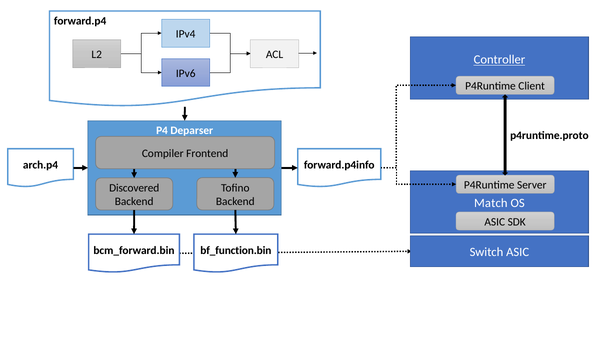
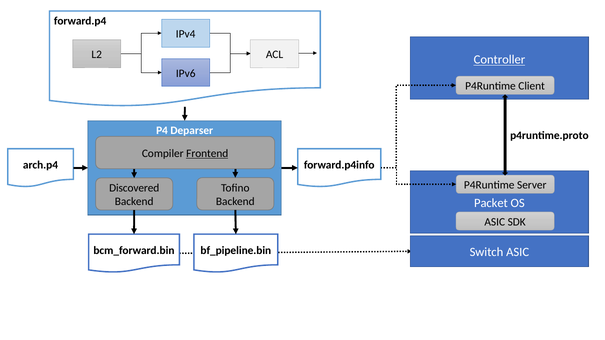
Frontend underline: none -> present (207, 154)
Match: Match -> Packet (491, 203)
bf_function.bin: bf_function.bin -> bf_pipeline.bin (236, 250)
